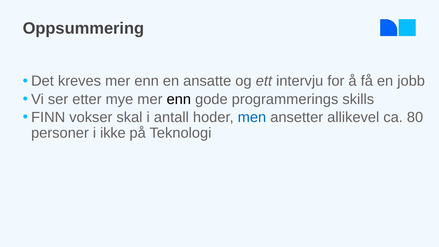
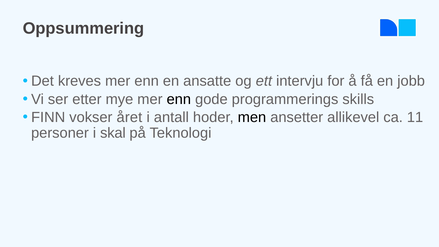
skal: skal -> året (129, 117)
men colour: blue -> black (252, 117)
80: 80 -> 11 (415, 117)
ikke: ikke -> skal (113, 133)
